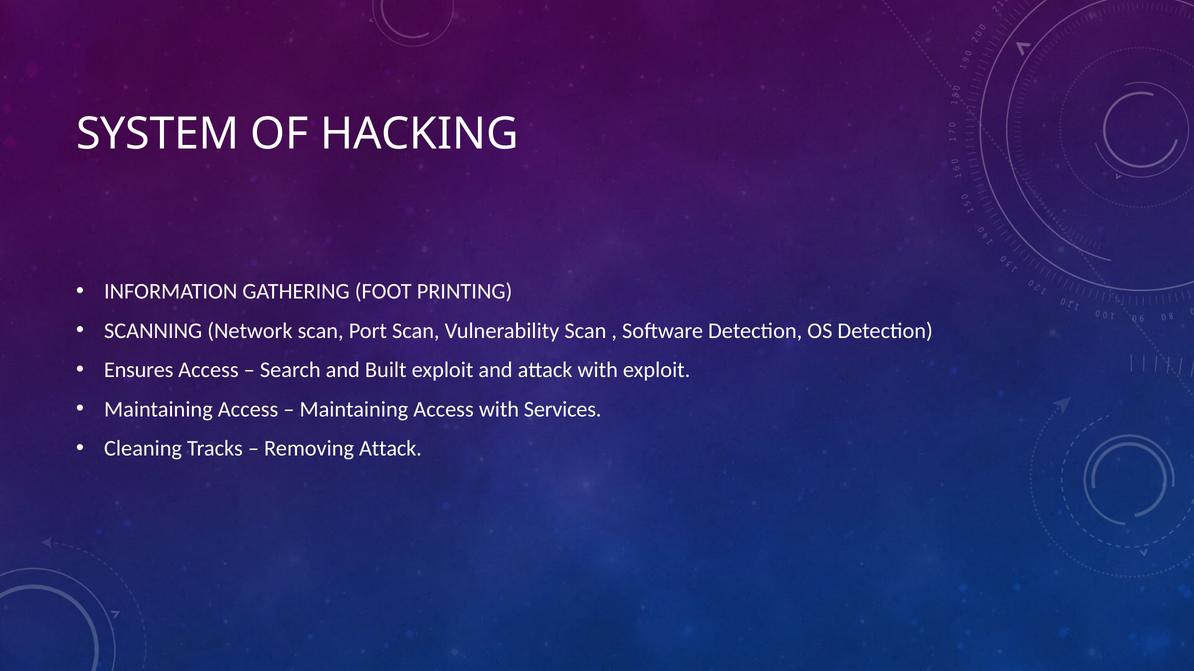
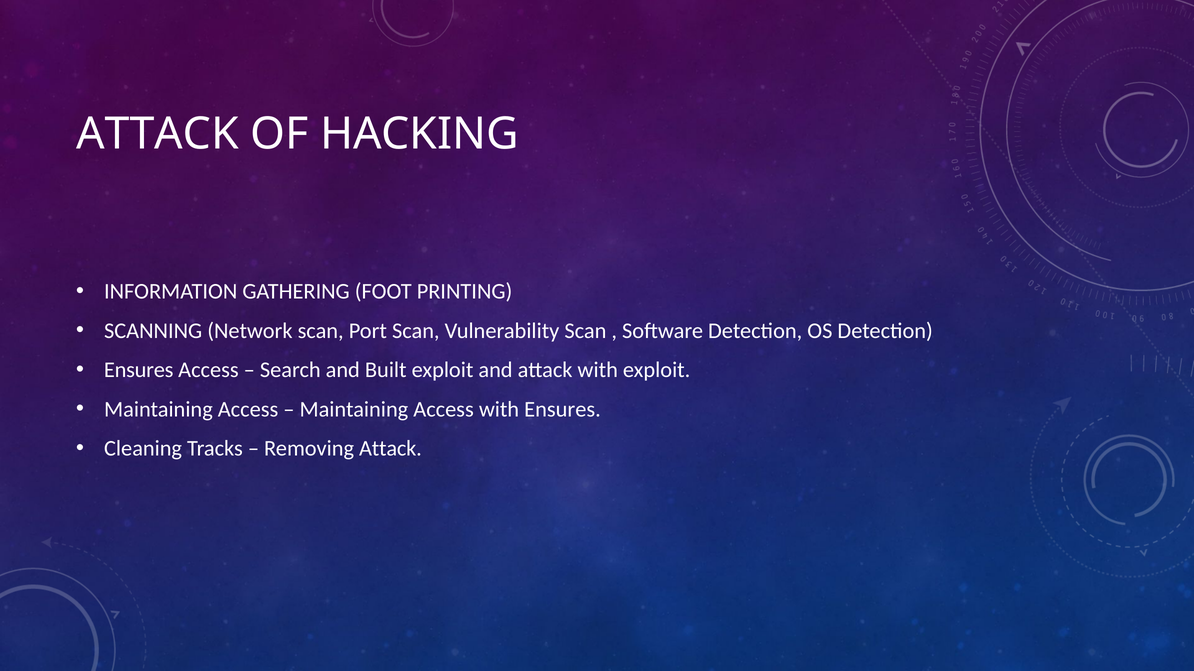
SYSTEM: SYSTEM -> ATTACK (158, 134)
with Services: Services -> Ensures (563, 410)
